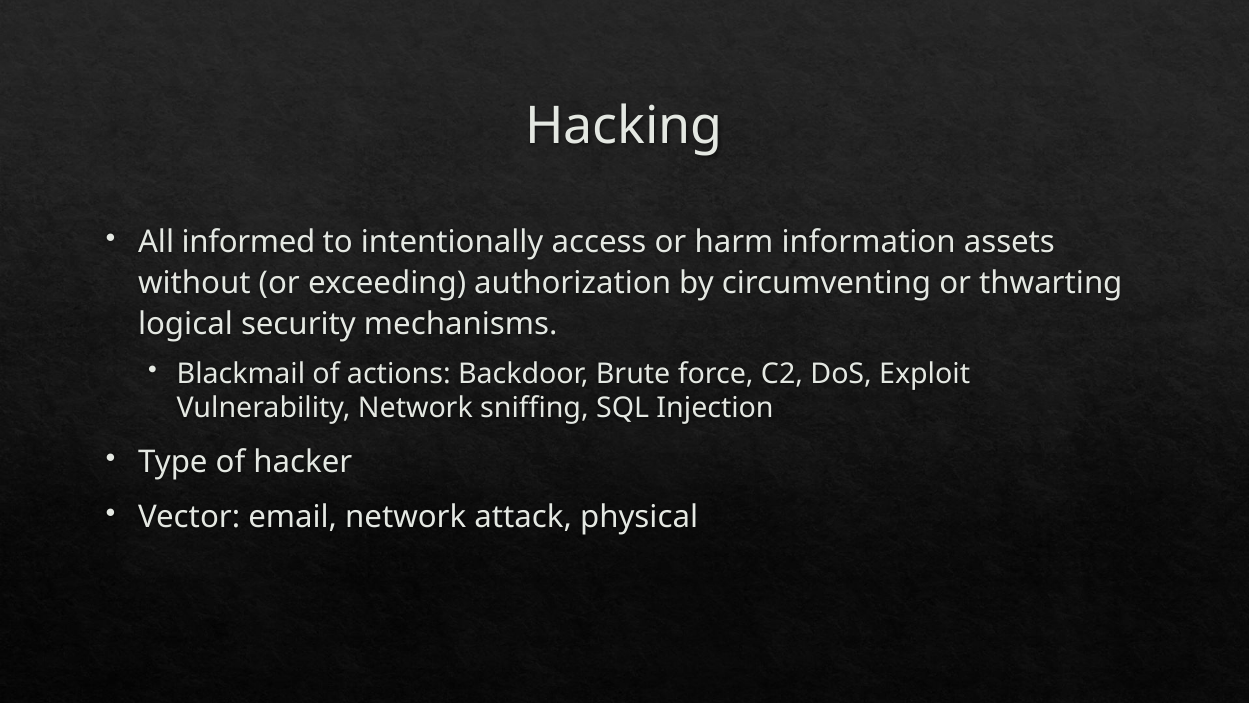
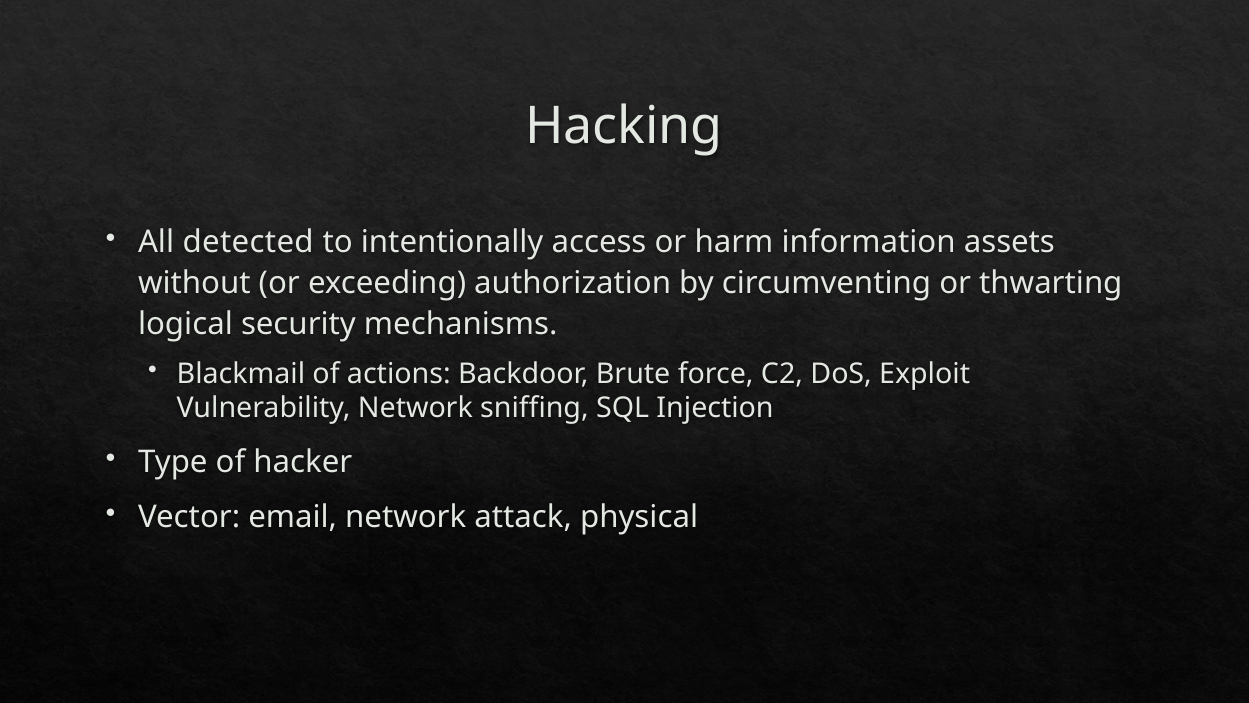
informed: informed -> detected (248, 242)
